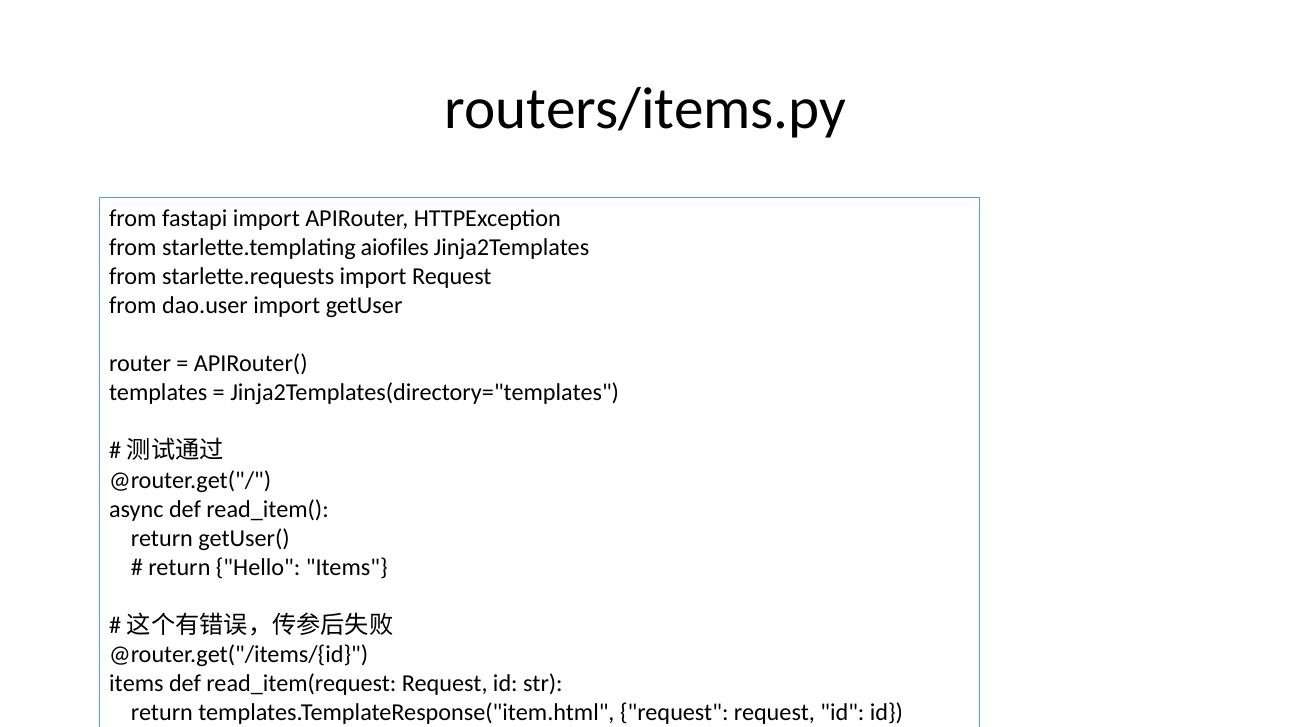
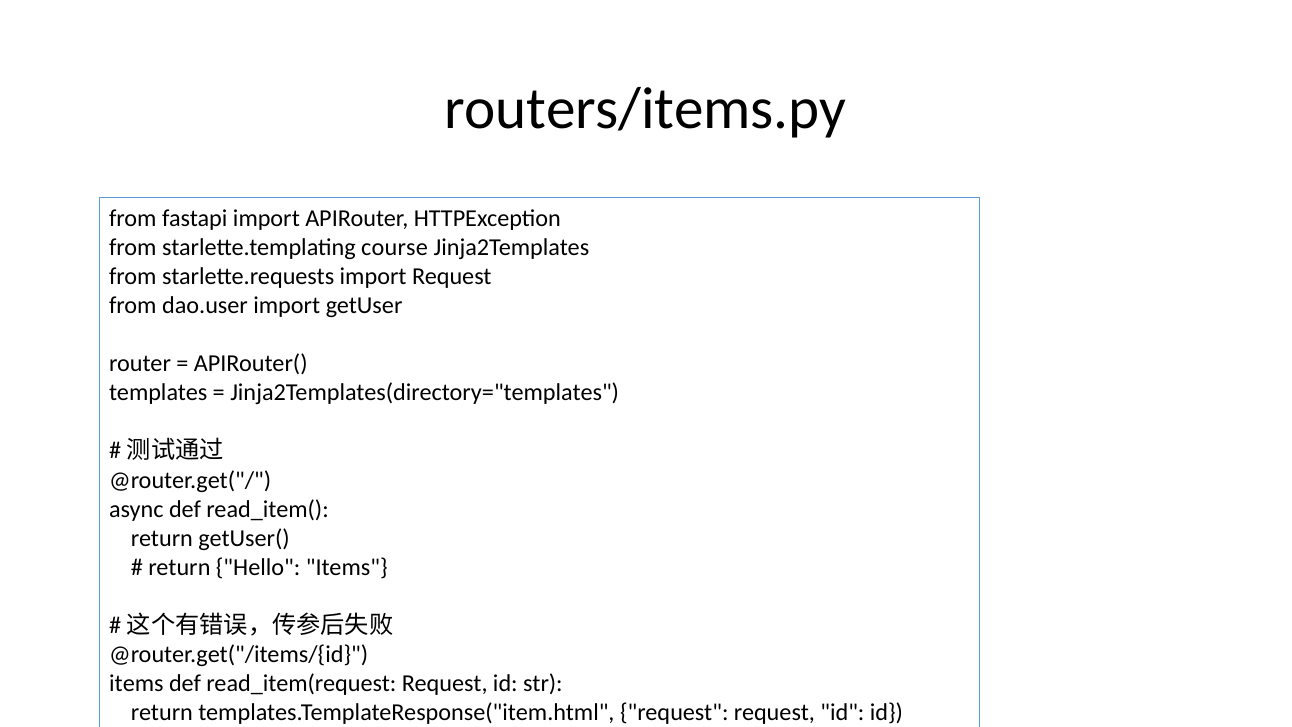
aiofiles: aiofiles -> course (395, 247)
